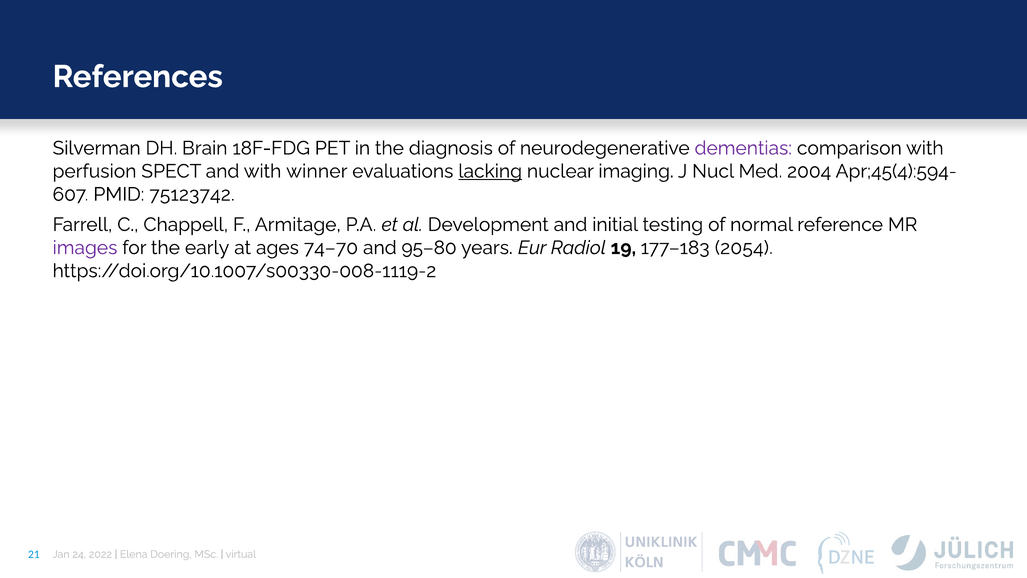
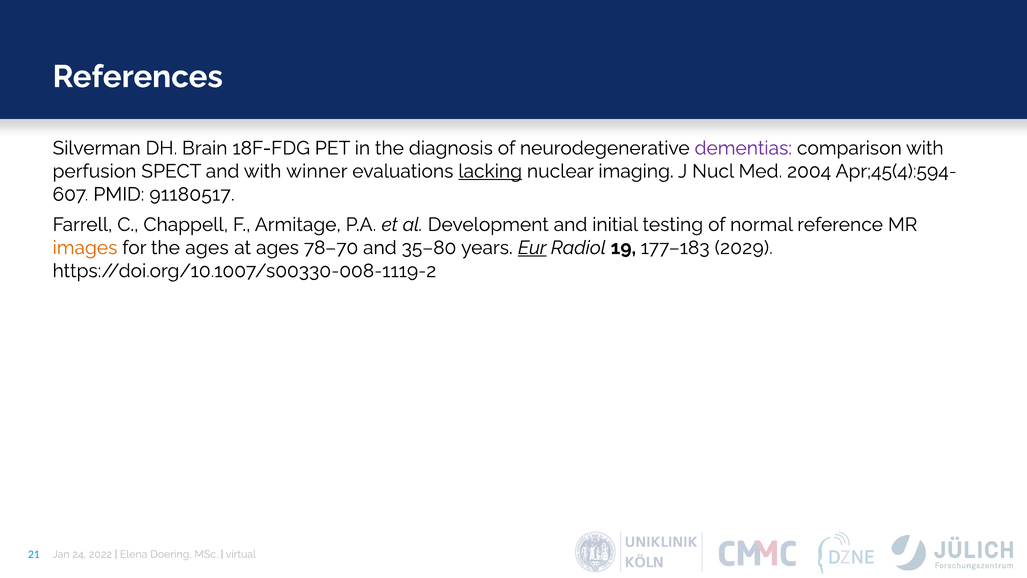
75123742: 75123742 -> 91180517 (192, 194)
images colour: purple -> orange (85, 248)
the early: early -> ages (207, 248)
74–70: 74–70 -> 78–70 (331, 248)
95–80: 95–80 -> 35–80 (429, 248)
Eur underline: none -> present (532, 248)
2054: 2054 -> 2029 (744, 248)
